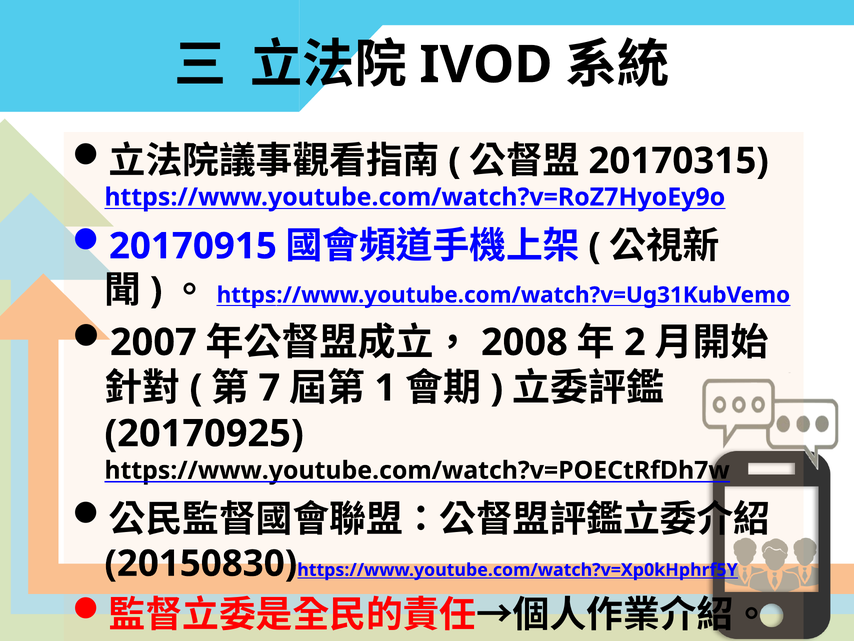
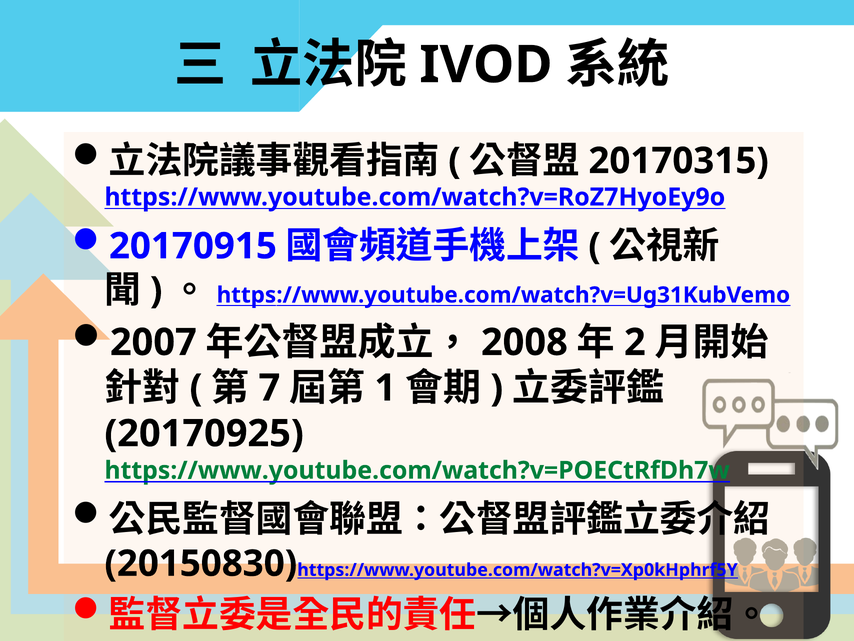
https://www.youtube.com/watch?v=POECtRfDh7w colour: black -> green (417, 470)
